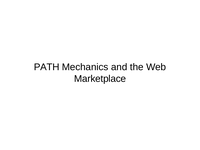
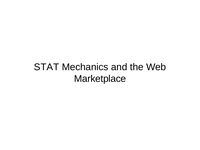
PATH: PATH -> STAT (47, 67)
